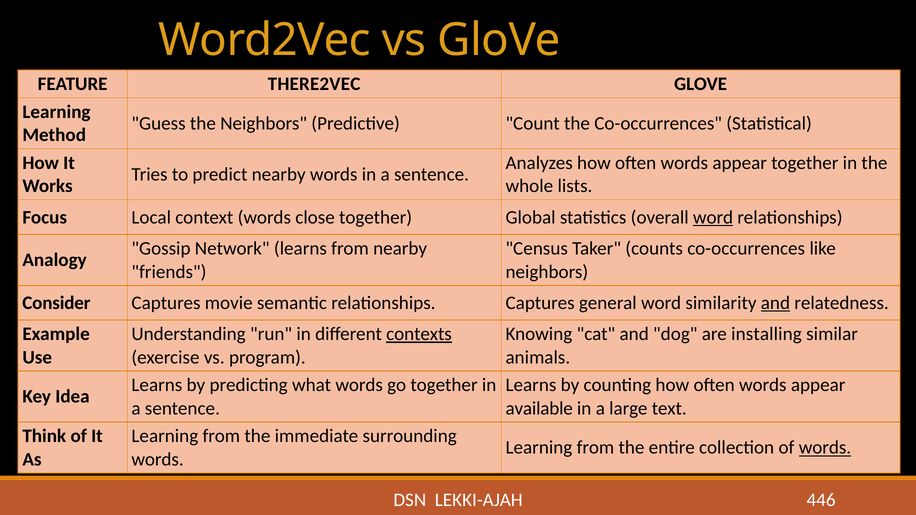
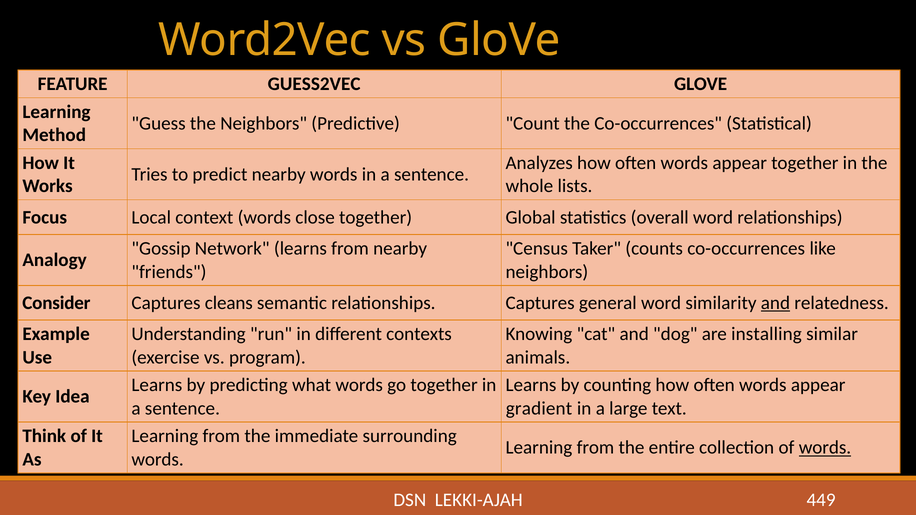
THERE2VEC: THERE2VEC -> GUESS2VEC (314, 84)
word underline: present -> none (713, 217)
movie: movie -> cleans (229, 303)
contexts underline: present -> none (419, 334)
available: available -> gradient (539, 409)
446: 446 -> 449 (821, 500)
